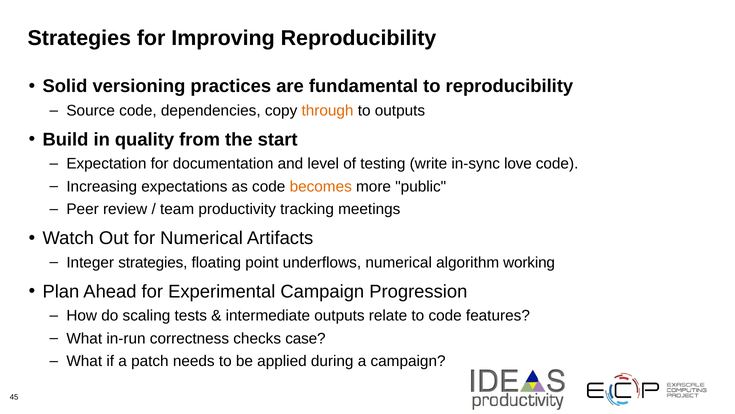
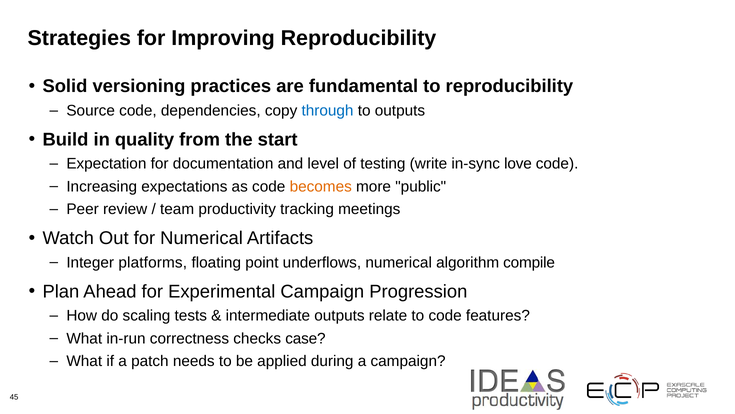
through colour: orange -> blue (328, 110)
Integer strategies: strategies -> platforms (153, 262)
working: working -> compile (529, 262)
